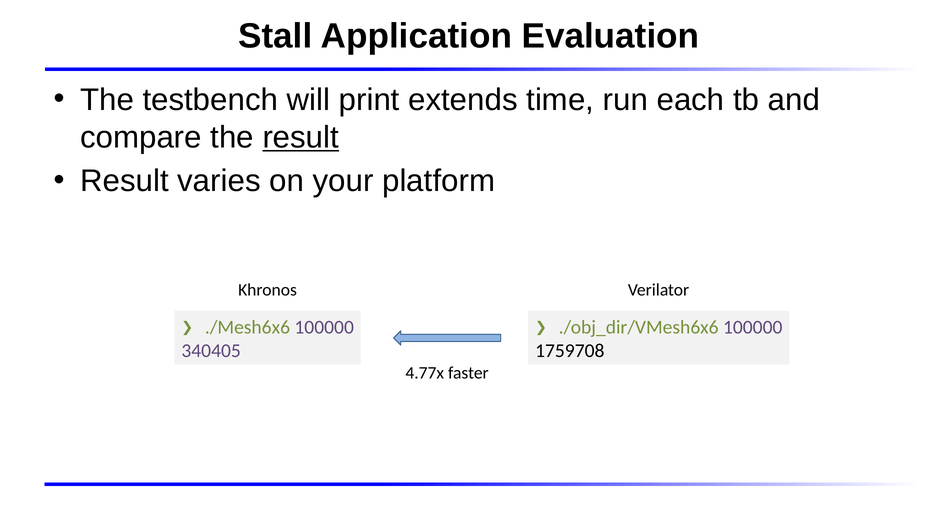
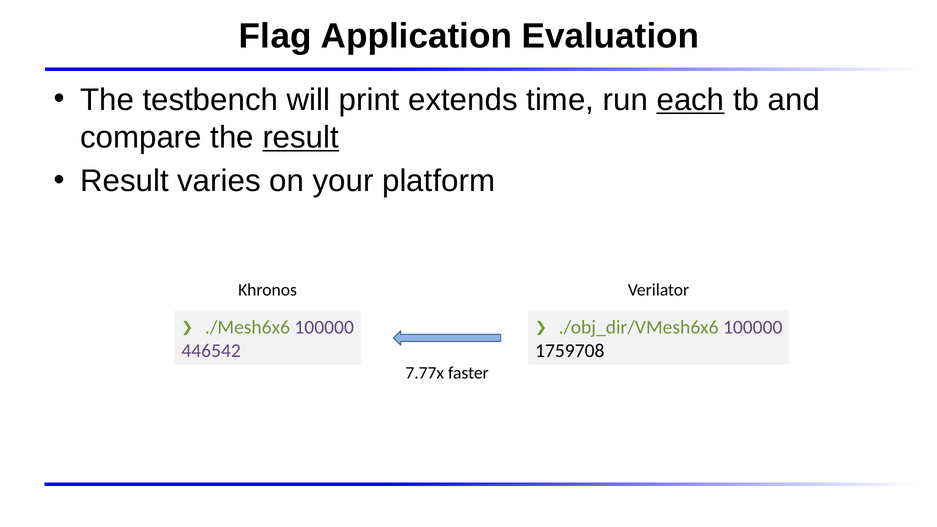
Stall: Stall -> Flag (275, 36)
each underline: none -> present (690, 100)
340405: 340405 -> 446542 (211, 351)
4.77x: 4.77x -> 7.77x (425, 373)
